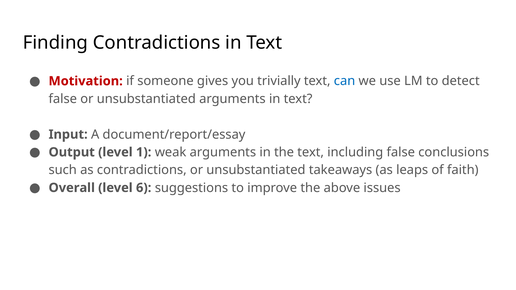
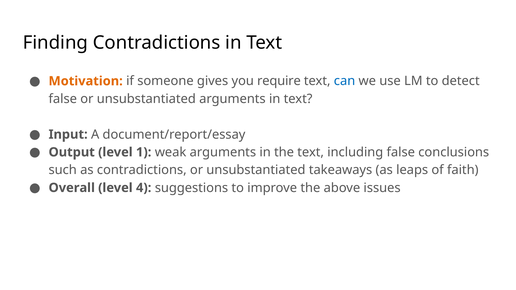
Motivation colour: red -> orange (86, 81)
trivially: trivially -> require (279, 81)
6: 6 -> 4 (144, 188)
